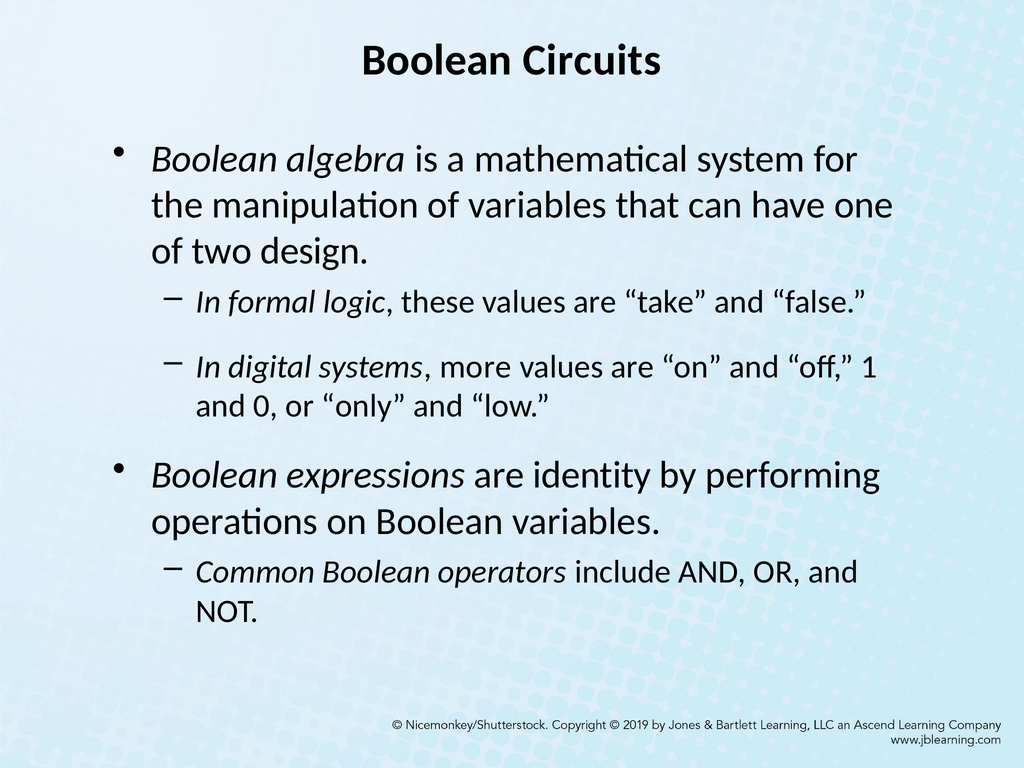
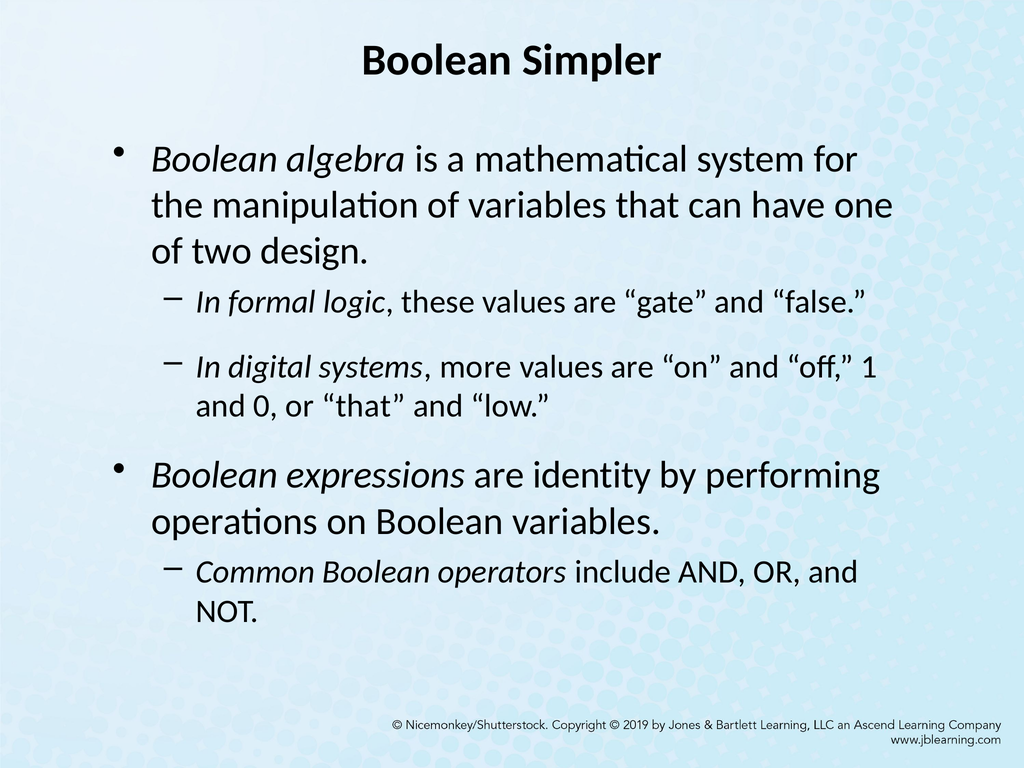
Circuits: Circuits -> Simpler (592, 60)
take: take -> gate (665, 302)
or only: only -> that (363, 406)
